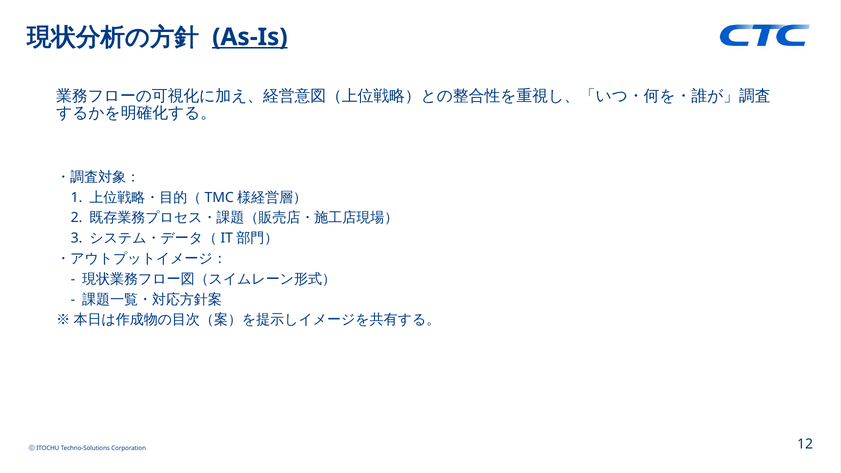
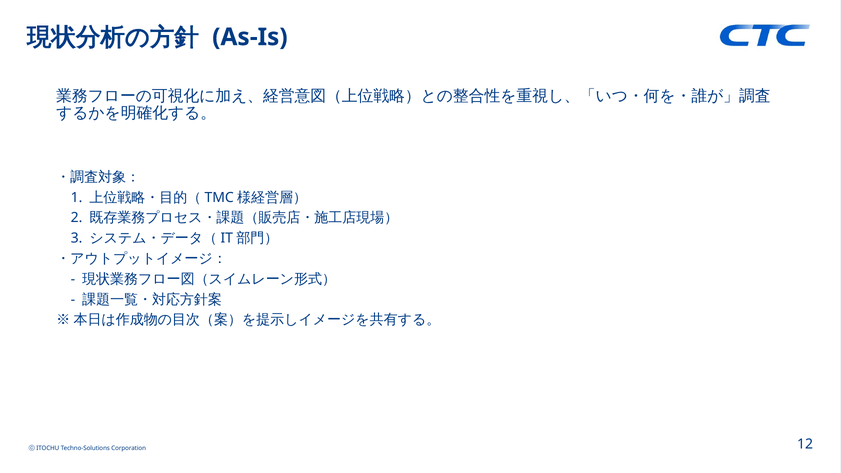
As-Is underline: present -> none (250, 37)
